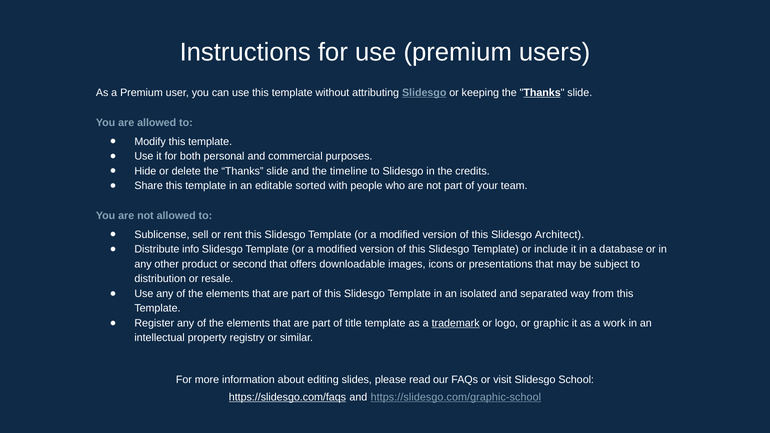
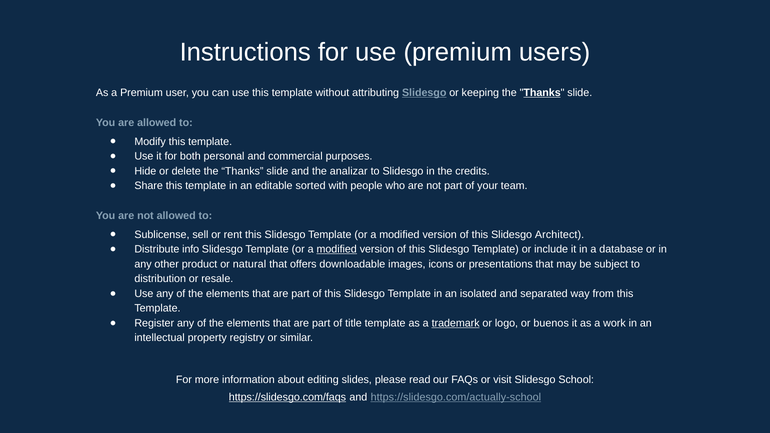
timeline: timeline -> analizar (349, 171)
modified underline: none -> present (337, 249)
second: second -> natural (249, 264)
graphic: graphic -> buenos (551, 323)
https://slidesgo.com/graphic-school: https://slidesgo.com/graphic-school -> https://slidesgo.com/actually-school (456, 397)
